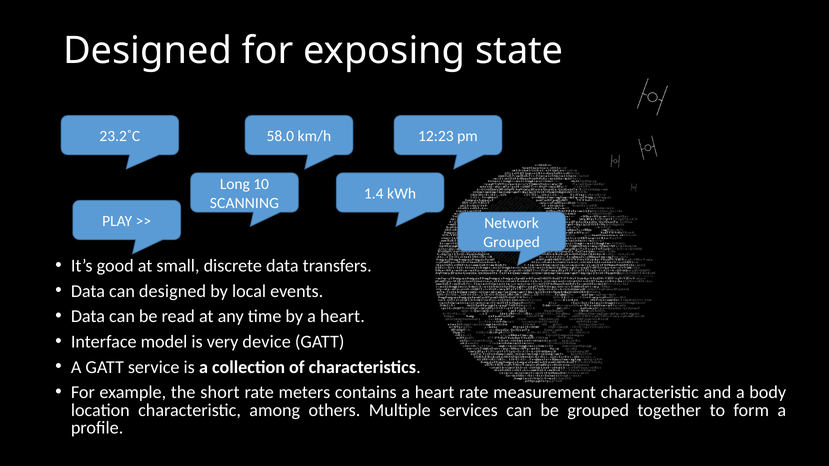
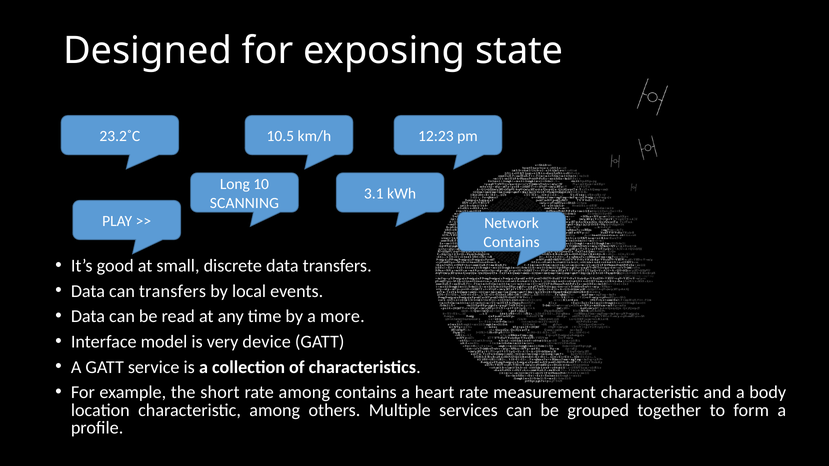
58.0: 58.0 -> 10.5 (280, 136)
1.4: 1.4 -> 3.1 (374, 194)
Grouped: Grouped -> Contains (512, 242)
can designed: designed -> transfers (173, 291)
by a heart: heart -> more (342, 317)
rate meters: meters -> among (304, 393)
